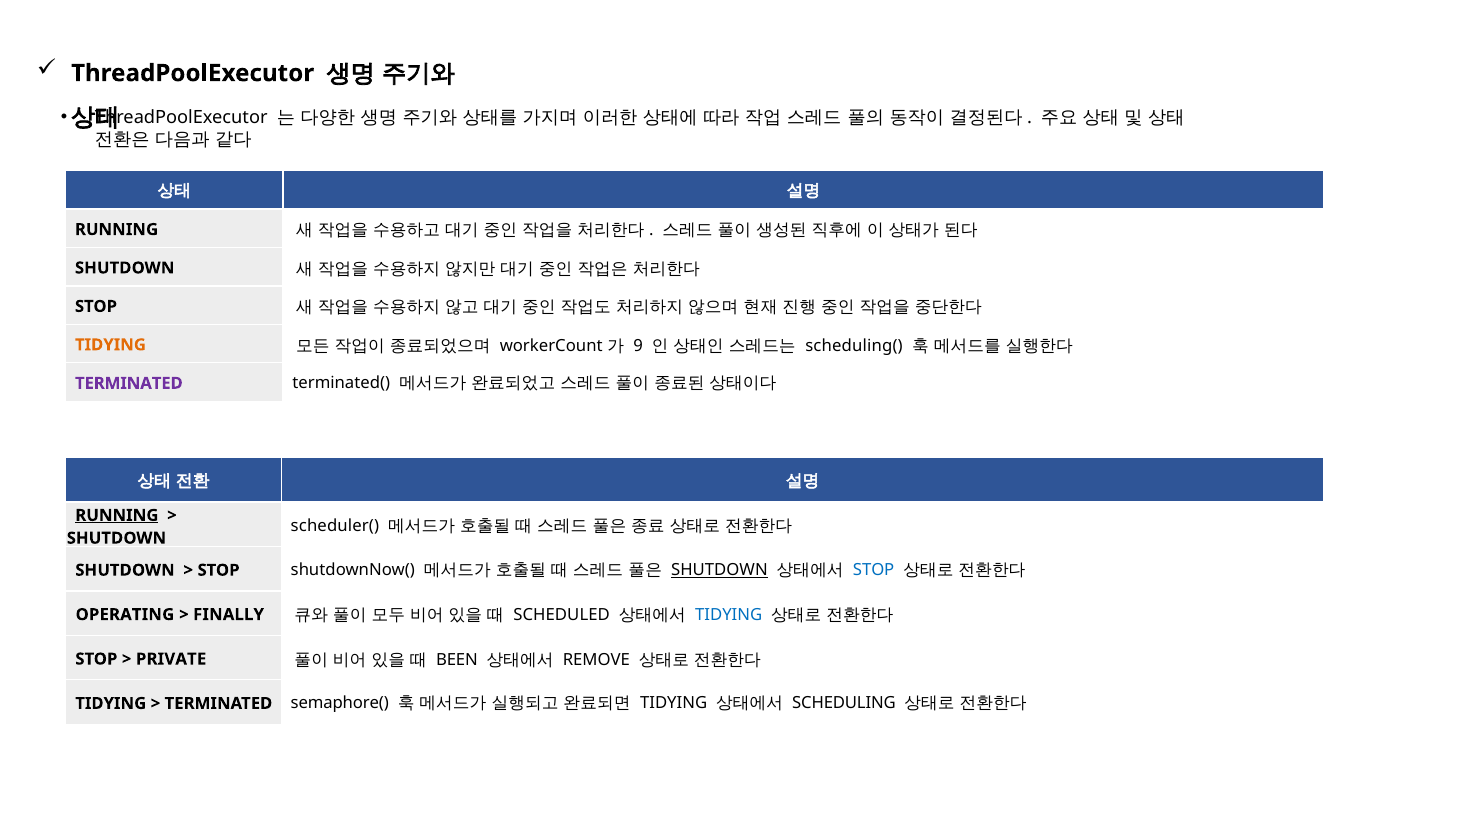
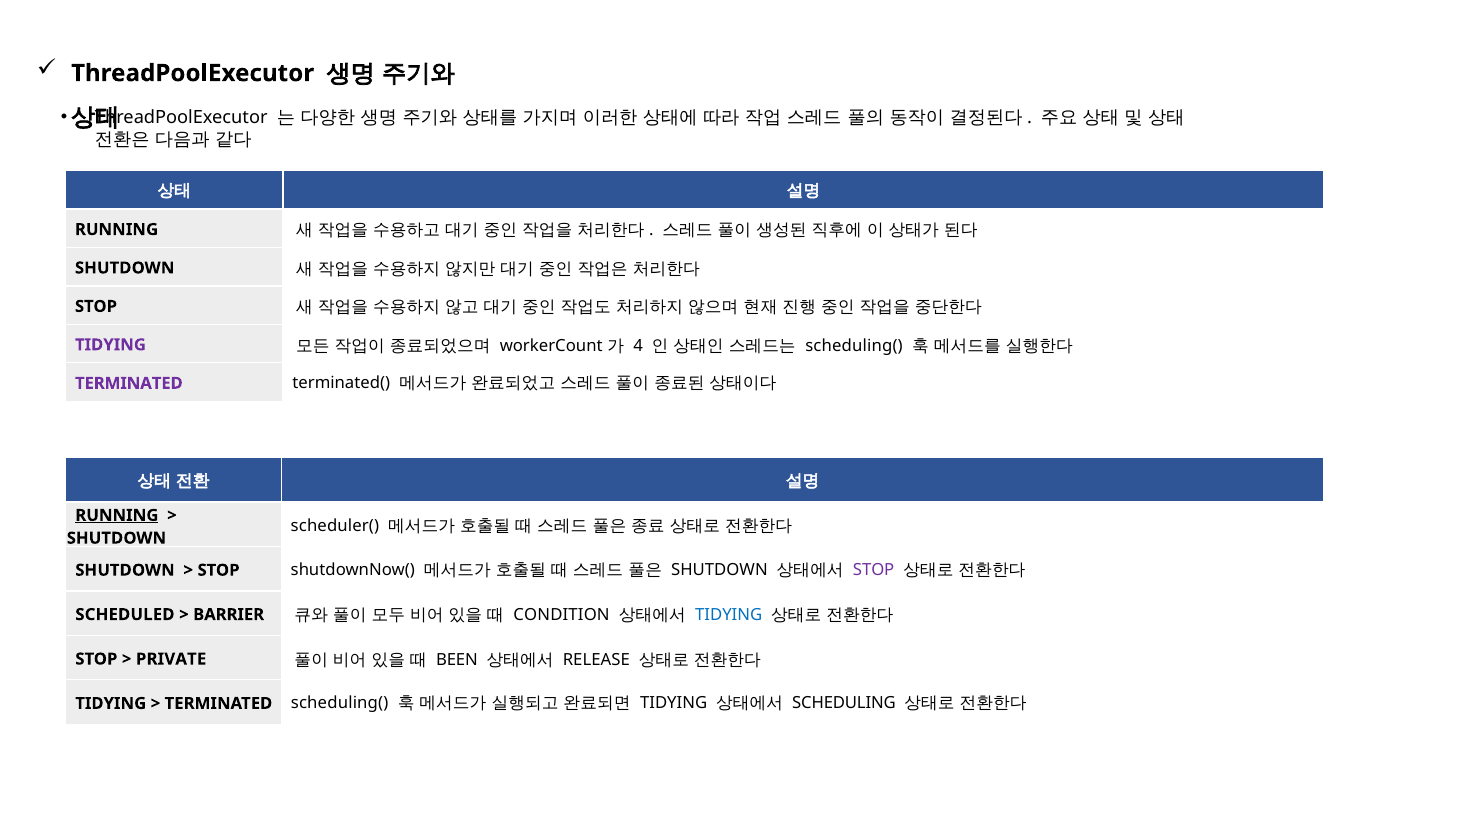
TIDYING colour: orange -> purple (110, 345)
9: 9 -> 4 (638, 346)
SHUTDOWN underline: present -> none (719, 571)
STOP colour: blue -> purple (874, 571)
OPERATING: OPERATING -> SCHEDULED (125, 615)
FINALLY: FINALLY -> BARRIER (229, 615)
SCHEDULED: SCHEDULED -> CONDITION (562, 616)
REMOVE: REMOVE -> RELEASE (596, 660)
TERMINATED semaphore(: semaphore( -> scheduling( (340, 704)
